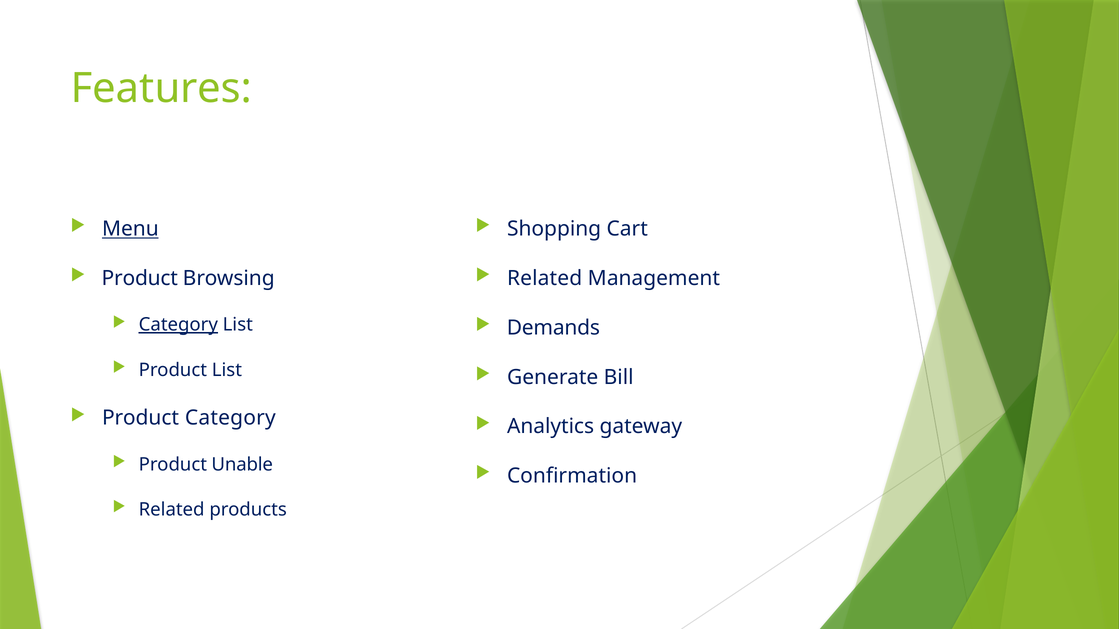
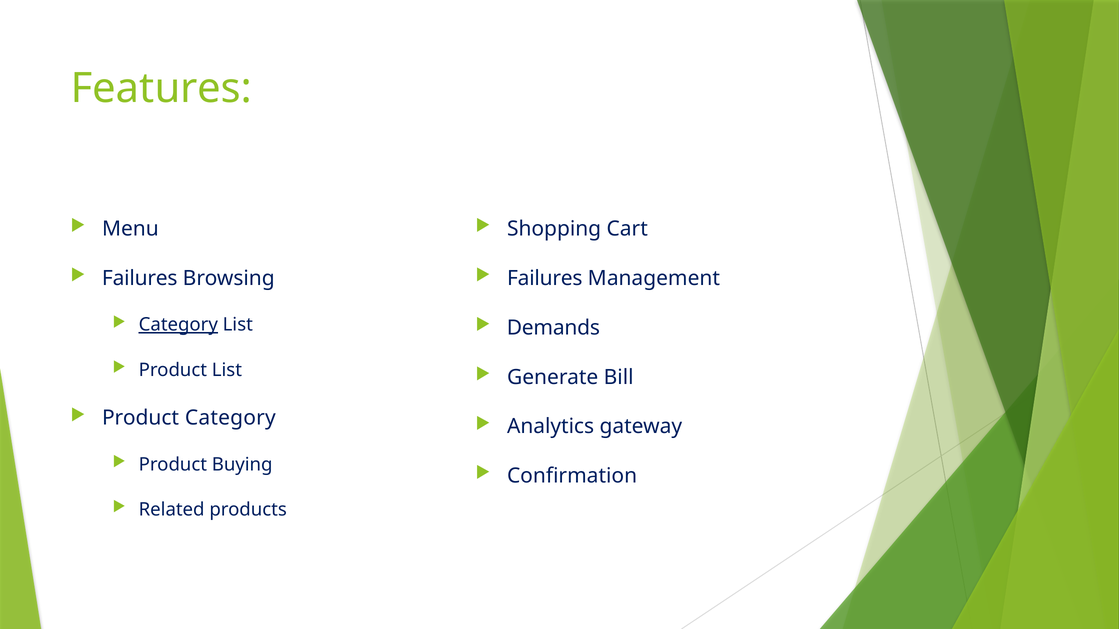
Menu underline: present -> none (130, 229)
Product: Product -> Failures (140, 279)
Related: Related -> Failures (545, 279)
Unable: Unable -> Buying (242, 465)
